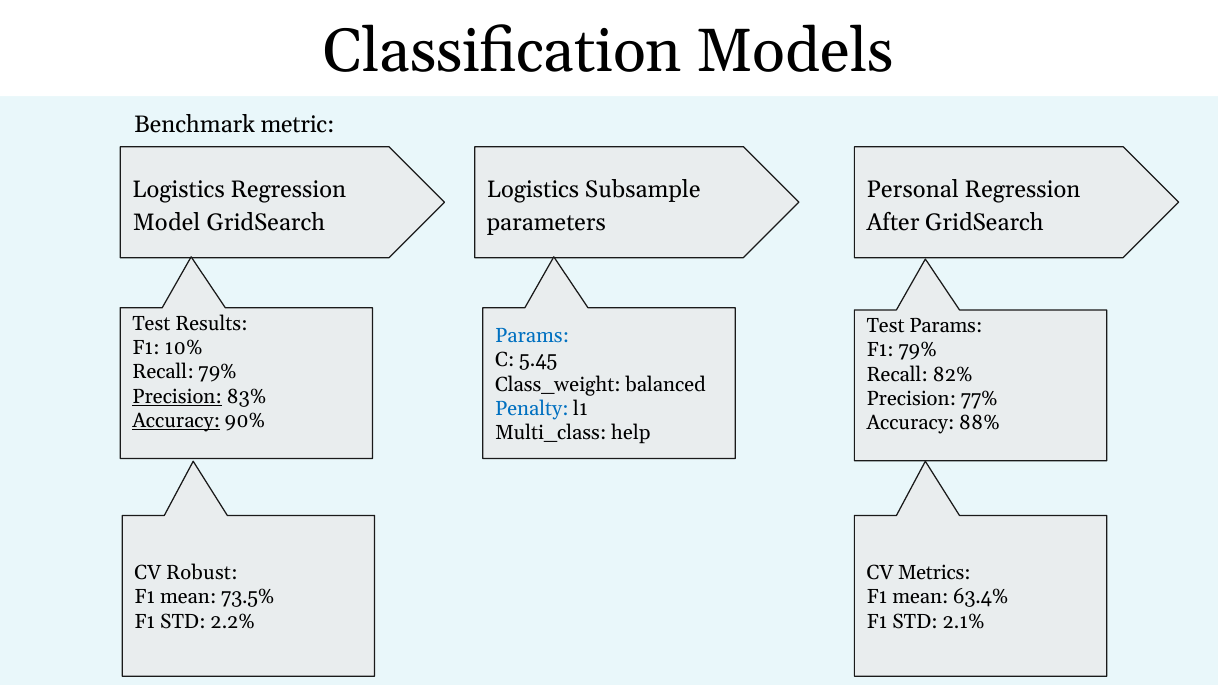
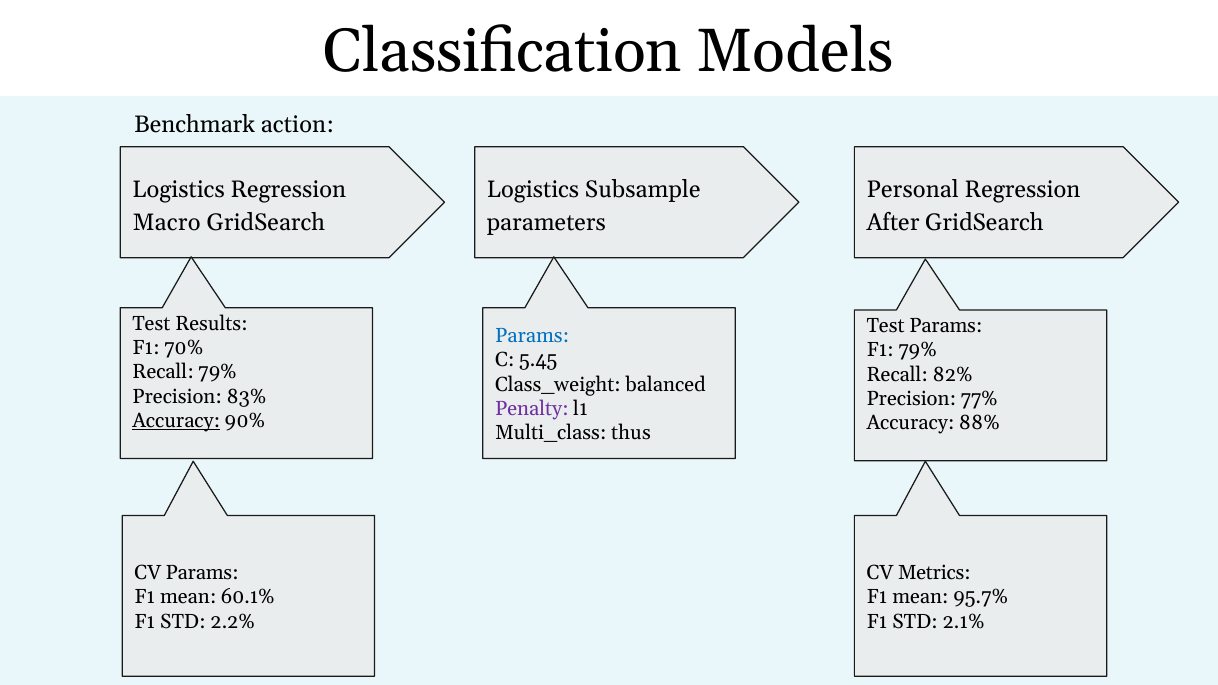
metric: metric -> action (297, 125)
Model: Model -> Macro (167, 222)
10%: 10% -> 70% (184, 348)
Precision underline: present -> none (177, 397)
Penalty colour: blue -> purple (532, 409)
help: help -> thus (631, 433)
CV Robust: Robust -> Params (202, 573)
73.5%: 73.5% -> 60.1% (248, 597)
63.4%: 63.4% -> 95.7% (981, 597)
